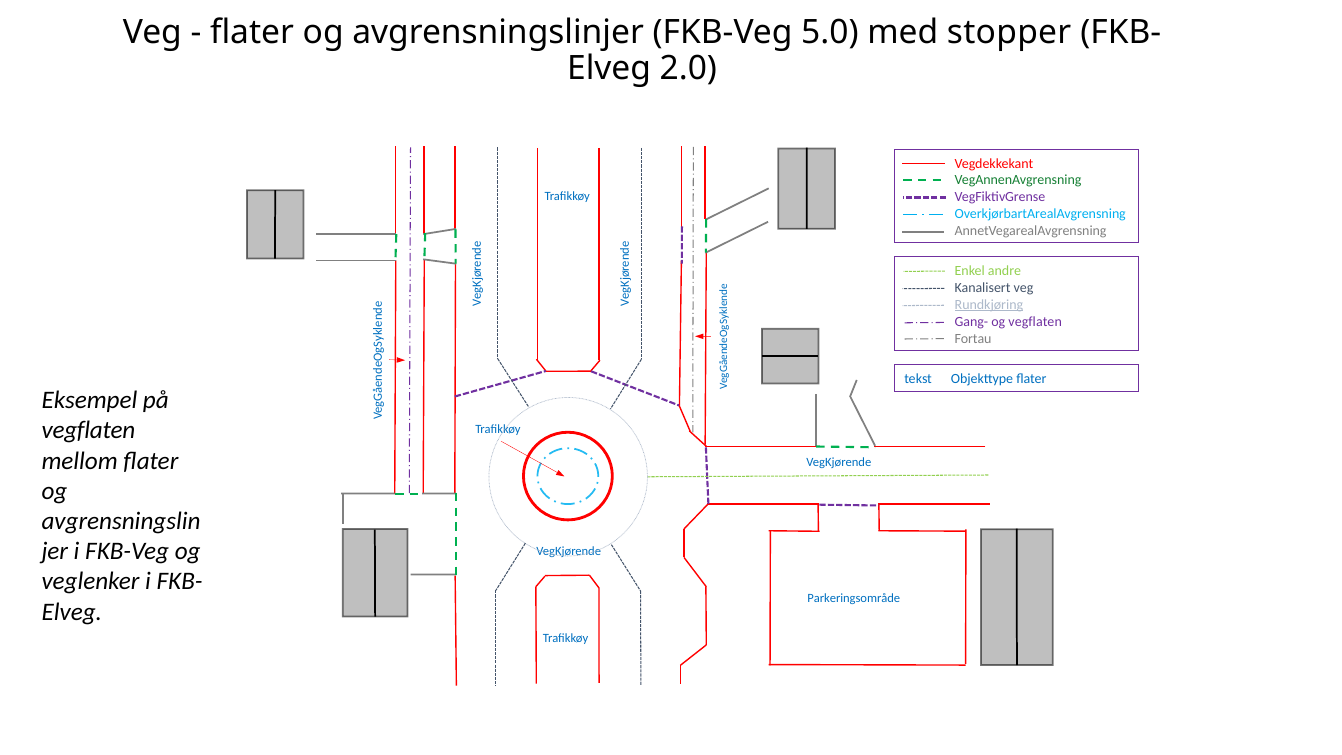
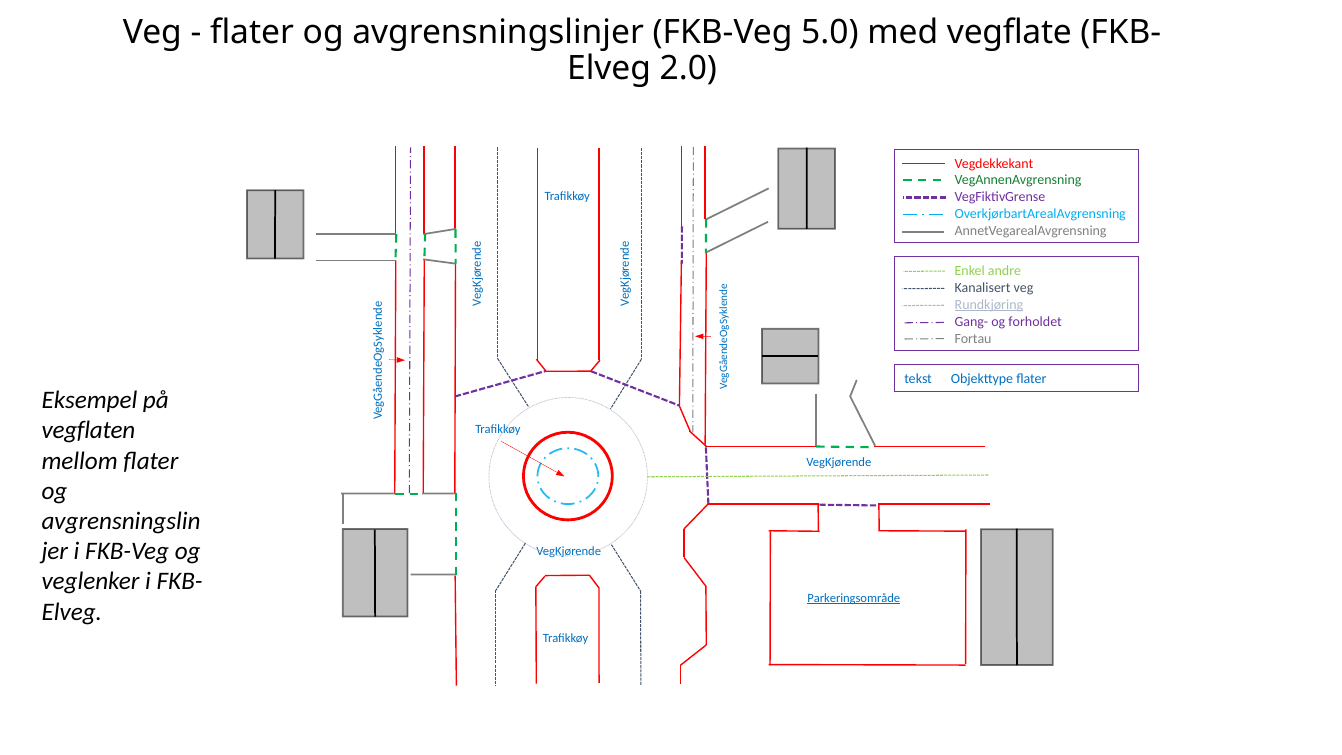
stopper: stopper -> vegflate (1009, 32)
og vegflaten: vegflaten -> forholdet (1035, 322)
Parkeringsområde underline: none -> present (854, 598)
